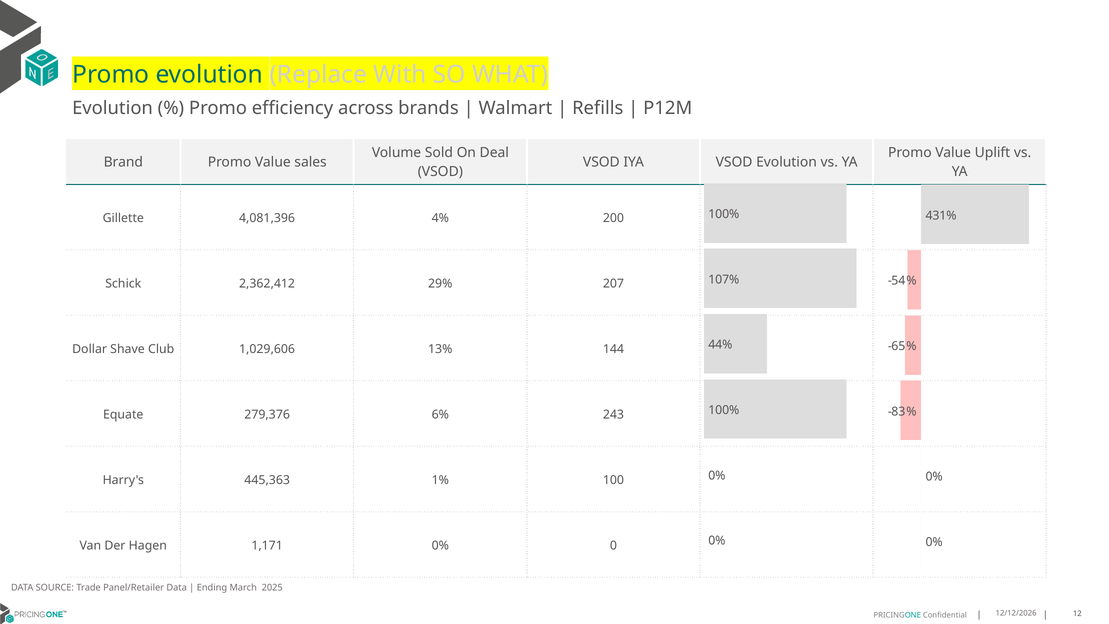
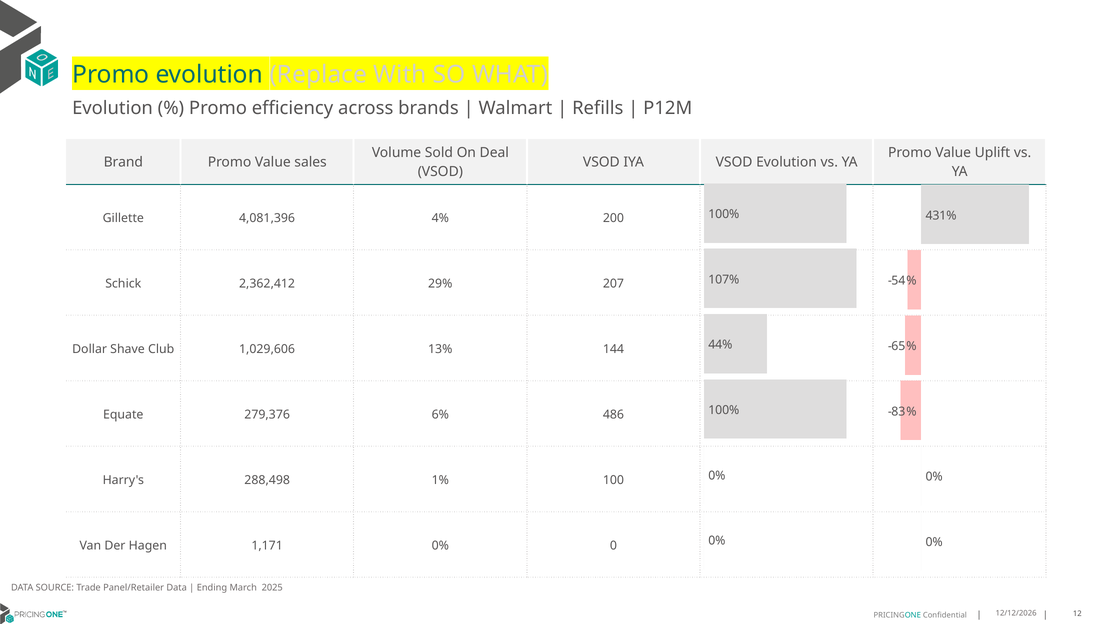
243: 243 -> 486 (613, 415)
445,363: 445,363 -> 288,498 (267, 480)
